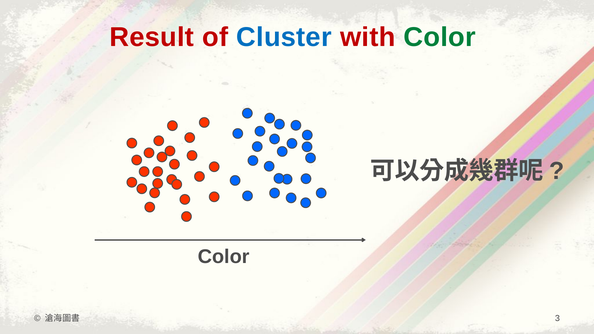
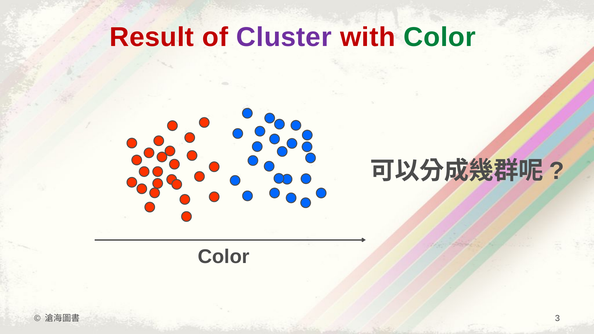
Cluster colour: blue -> purple (284, 37)
